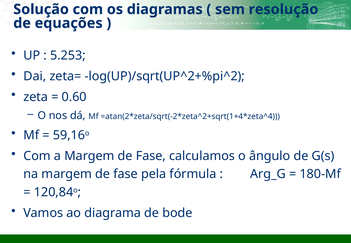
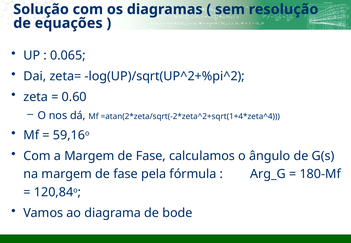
5.253: 5.253 -> 0.065 (68, 55)
